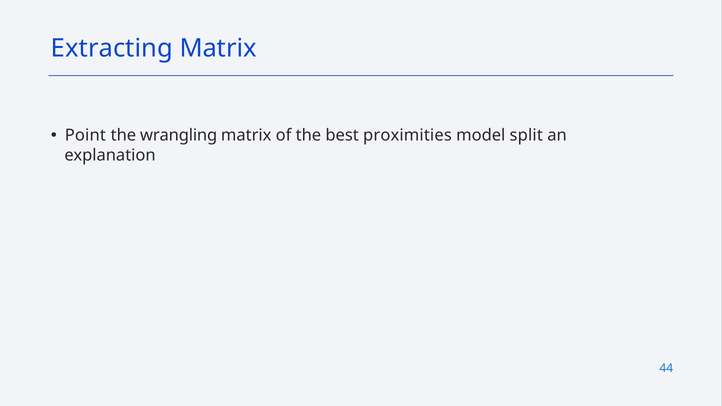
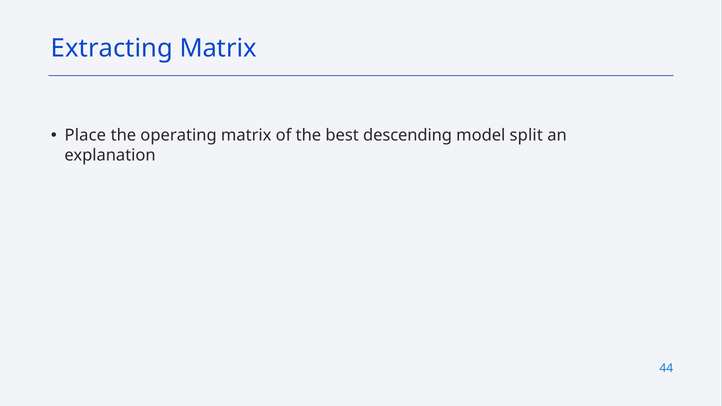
Point: Point -> Place (85, 136)
wrangling: wrangling -> operating (179, 136)
proximities: proximities -> descending (408, 136)
